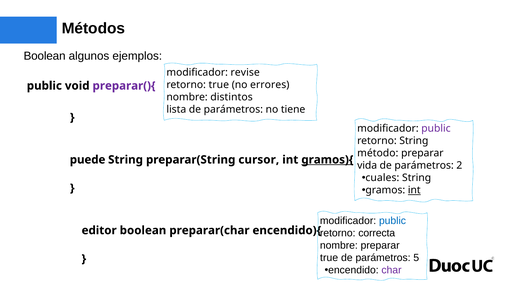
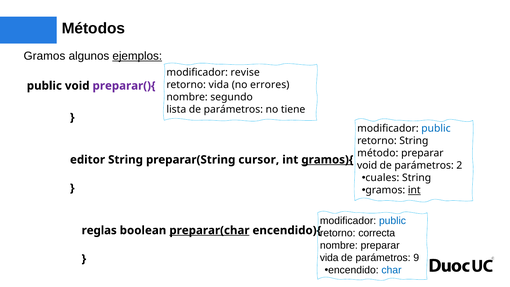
Boolean: Boolean -> Gramos (44, 56)
ejemplos underline: none -> present (137, 56)
retorno true: true -> vida (219, 85)
distintos: distintos -> segundo (232, 97)
public colour: purple -> blue (436, 128)
puede: puede -> editor (88, 160)
vida: vida -> void (367, 165)
editor: editor -> reglas (99, 230)
preparar(char underline: none -> present (209, 230)
true: true -> vida (329, 258)
5: 5 -> 9 (416, 258)
char colour: purple -> blue (392, 270)
